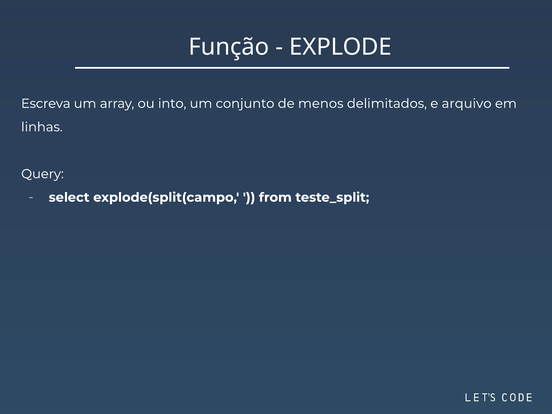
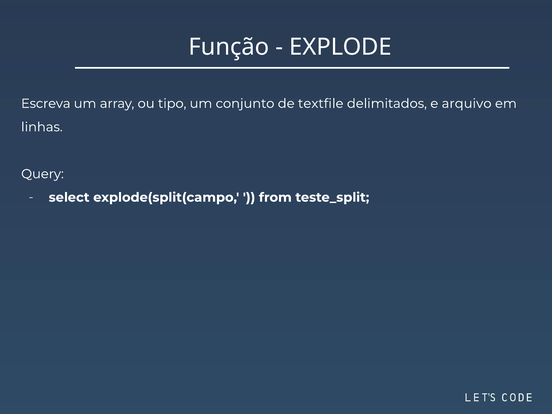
into: into -> tipo (172, 104)
menos: menos -> textfile (321, 104)
